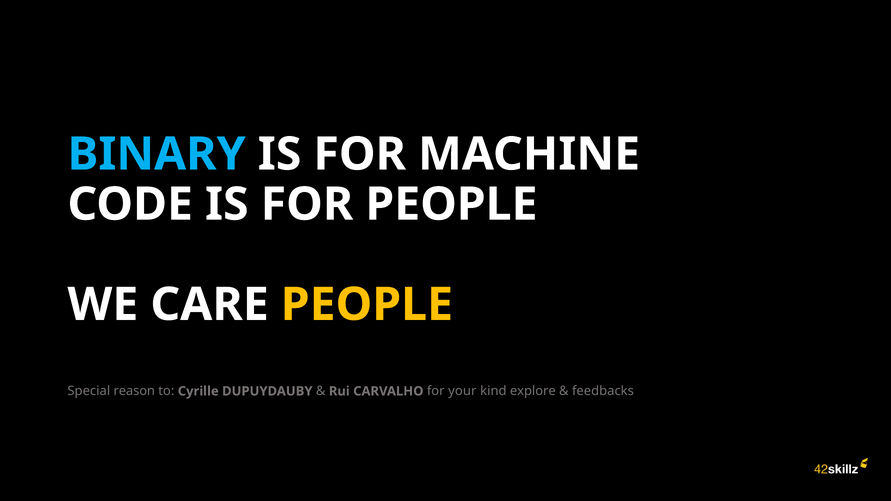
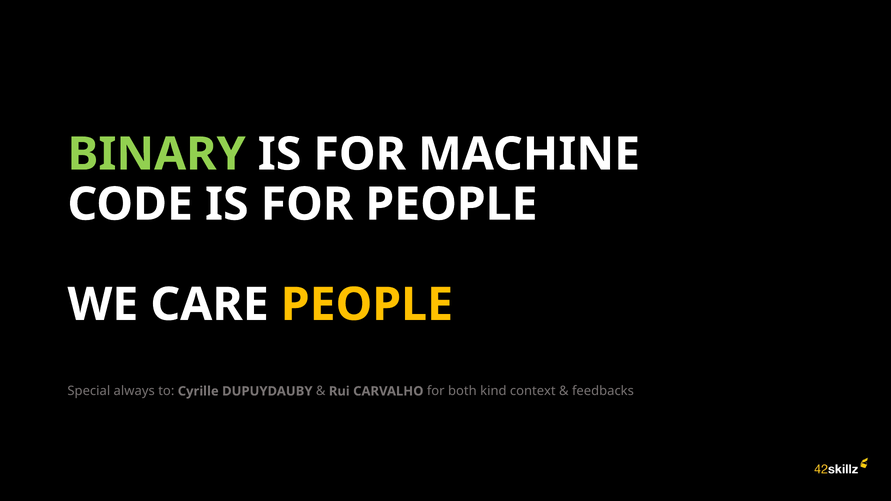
BINARY colour: light blue -> light green (157, 154)
reason: reason -> always (134, 391)
your: your -> both (462, 391)
explore: explore -> context (533, 391)
